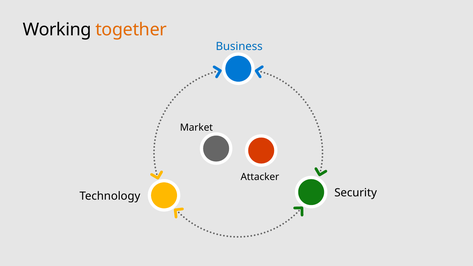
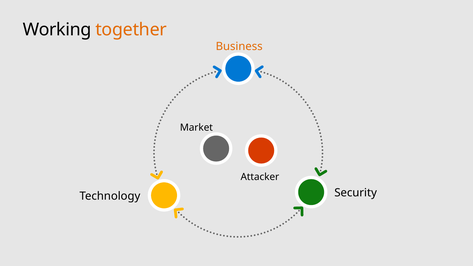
Business colour: blue -> orange (239, 46)
